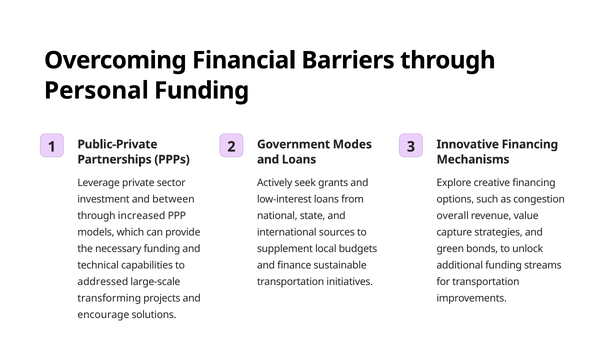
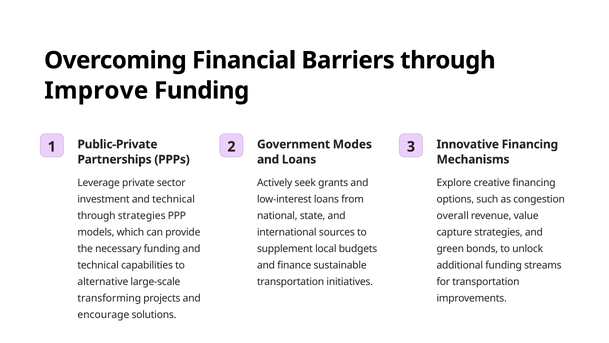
Personal: Personal -> Improve (96, 91)
investment and between: between -> technical (174, 199)
through increased: increased -> strategies (142, 216)
addressed: addressed -> alternative (103, 281)
